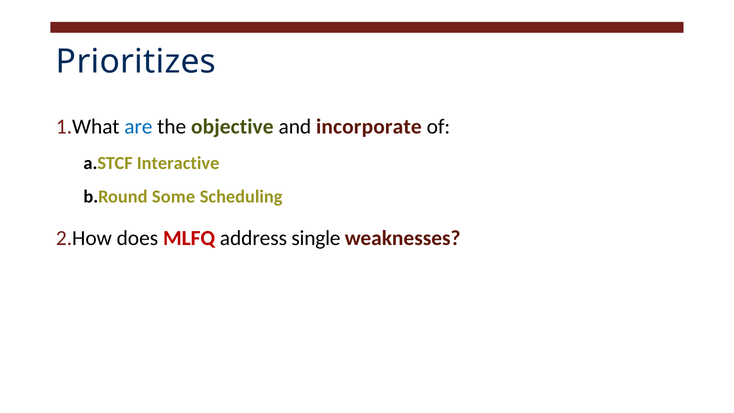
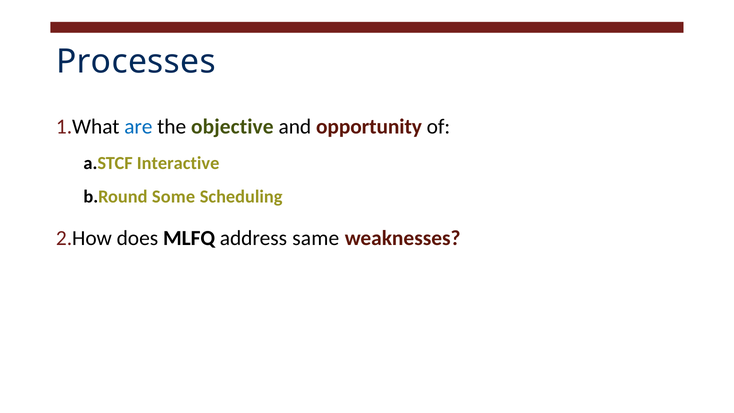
Prioritizes: Prioritizes -> Processes (136, 62)
incorporate: incorporate -> opportunity (369, 127)
MLFQ colour: red -> black (189, 238)
single: single -> same (316, 238)
